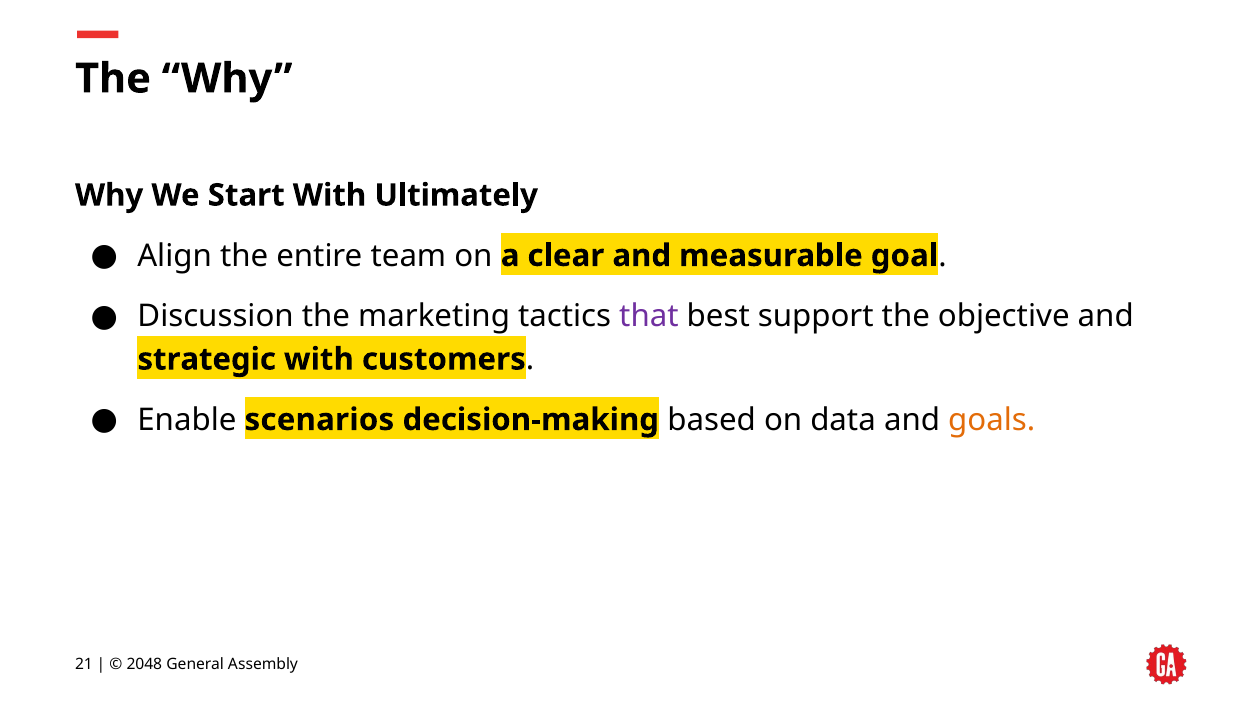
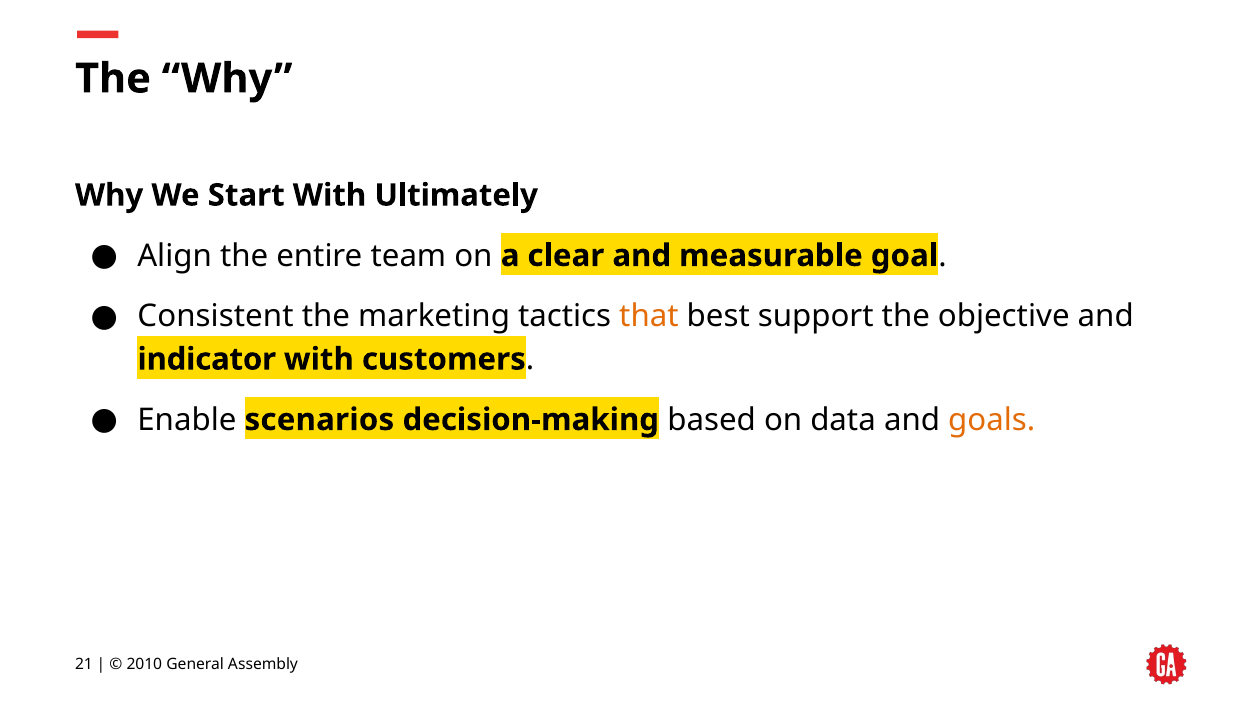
Discussion: Discussion -> Consistent (216, 316)
that colour: purple -> orange (649, 316)
strategic: strategic -> indicator (207, 359)
2048: 2048 -> 2010 (144, 664)
